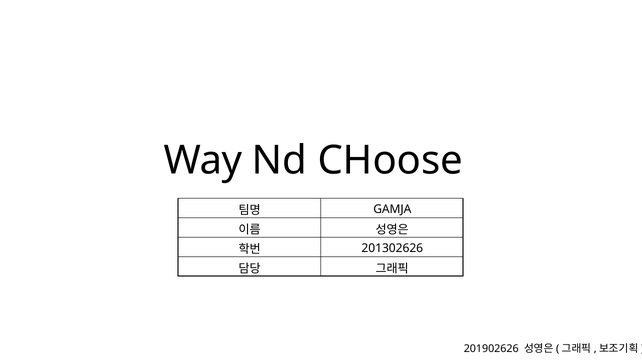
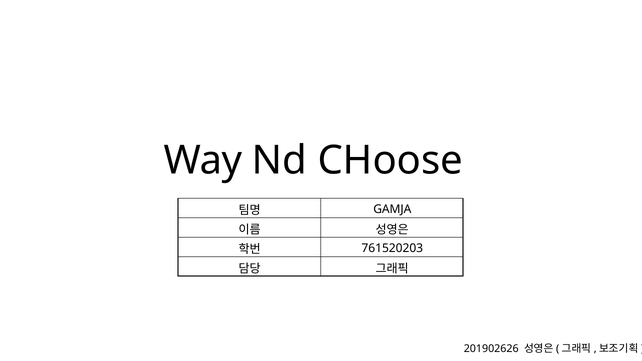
201302626: 201302626 -> 761520203 (392, 248)
